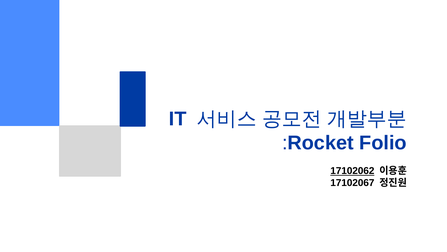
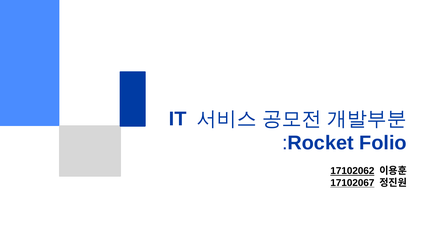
17102067 underline: none -> present (352, 182)
